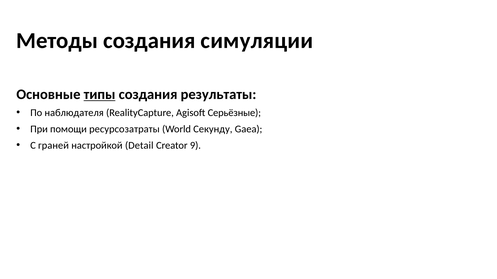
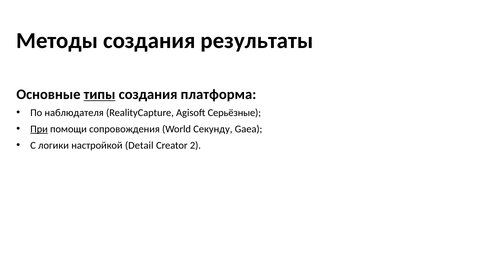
симуляции: симуляции -> результаты (257, 41)
результаты: результаты -> платформа (218, 95)
При underline: none -> present (39, 129)
ресурсозатраты: ресурсозатраты -> сопровождения (124, 129)
граней: граней -> логики (54, 146)
9: 9 -> 2 (195, 146)
